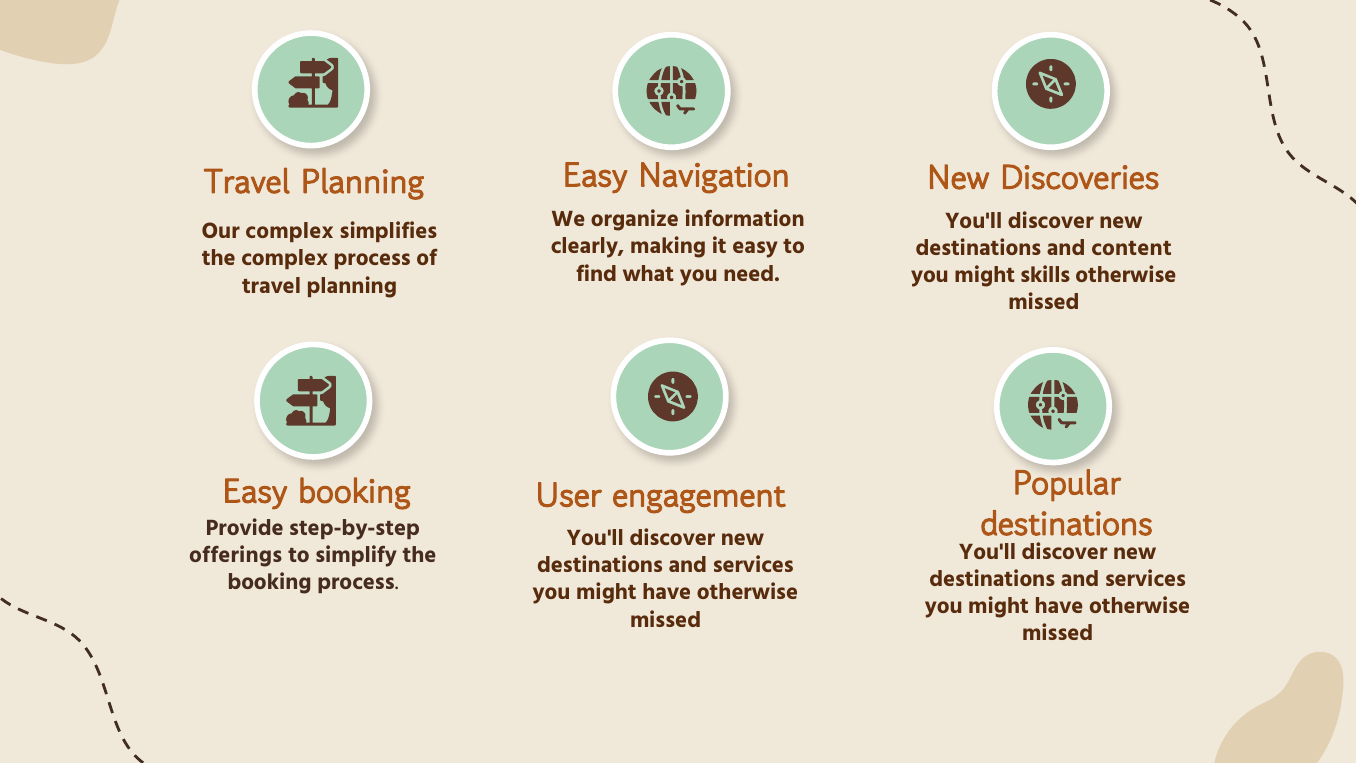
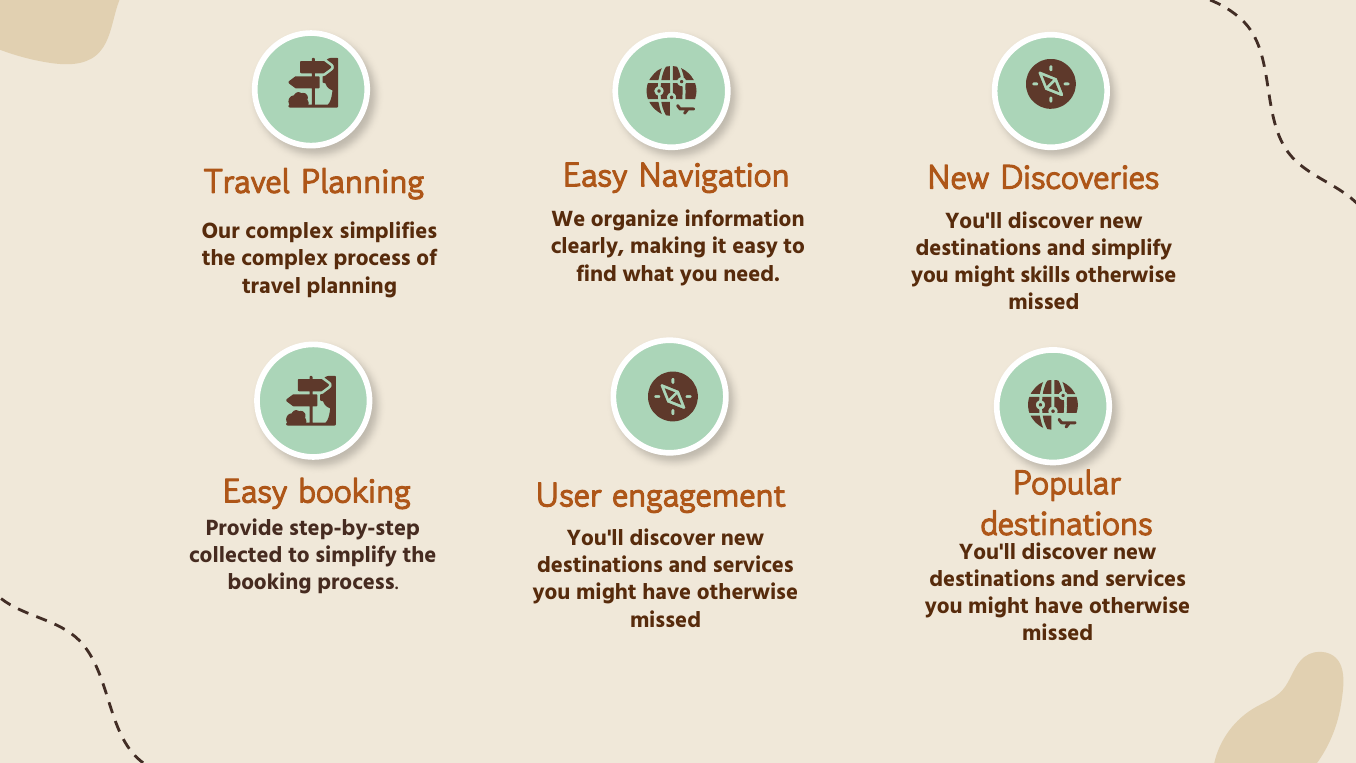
and content: content -> simplify (1132, 248)
offerings: offerings -> collected (236, 555)
